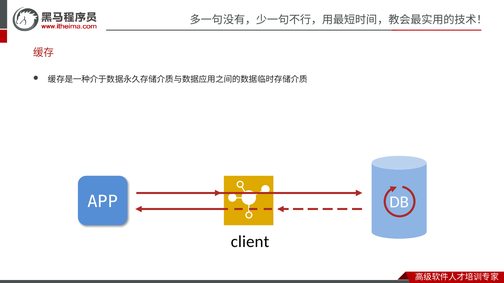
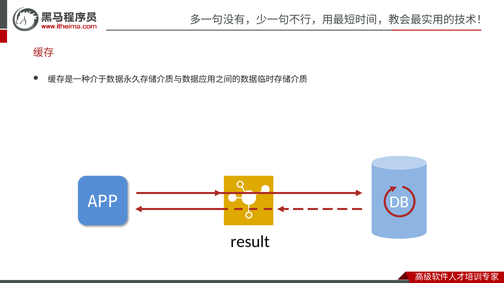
client: client -> result (250, 242)
